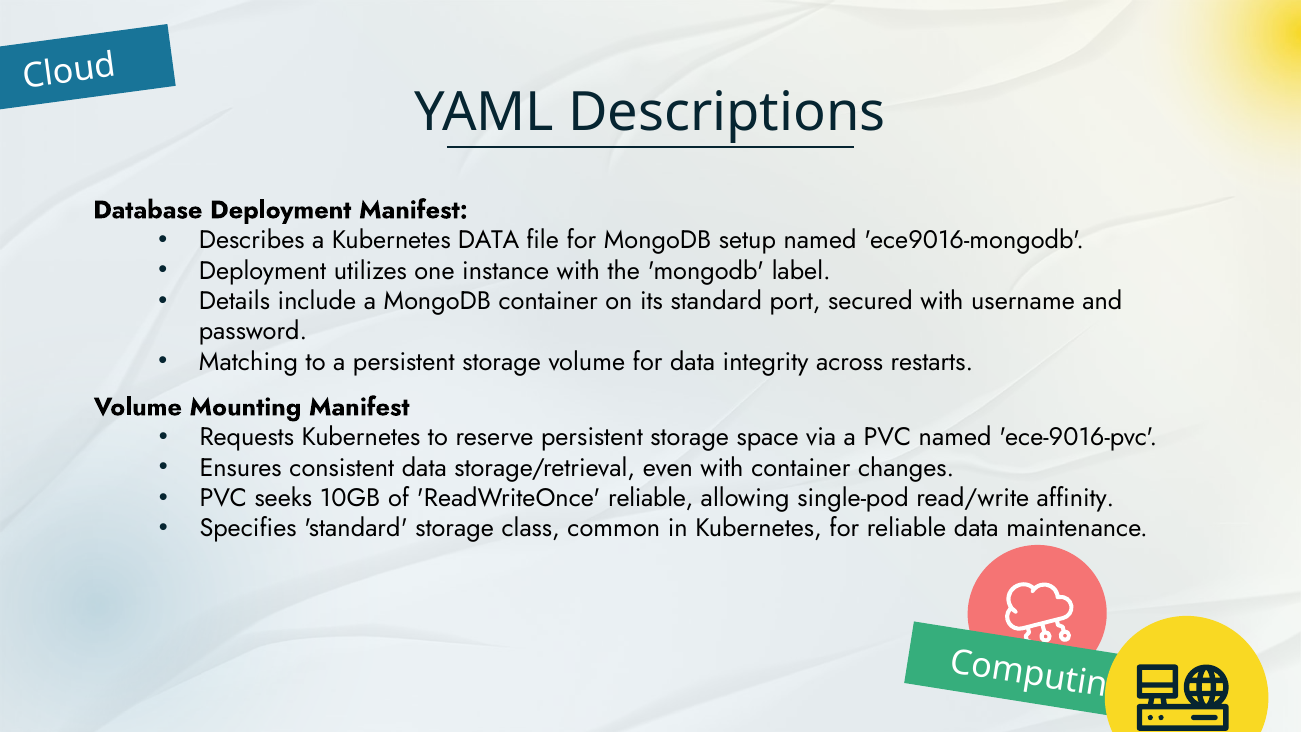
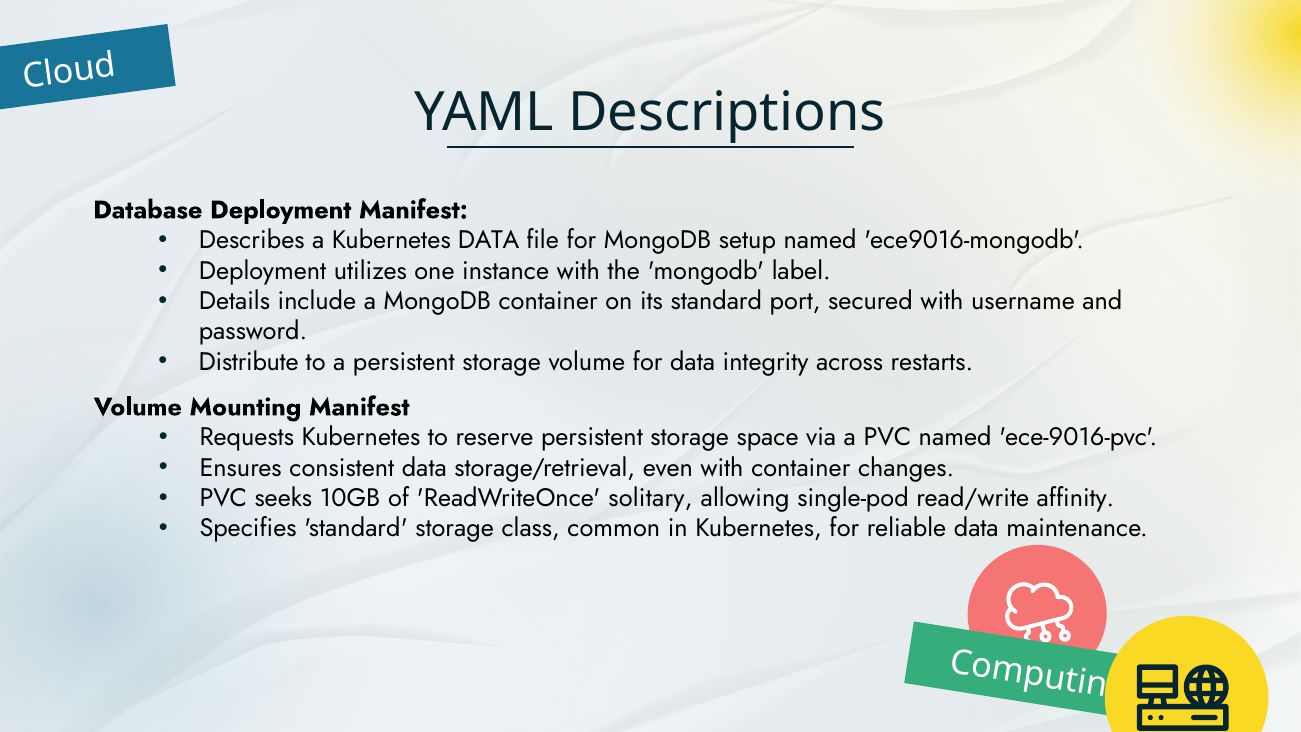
Matching: Matching -> Distribute (249, 362)
ReadWriteOnce reliable: reliable -> solitary (651, 498)
